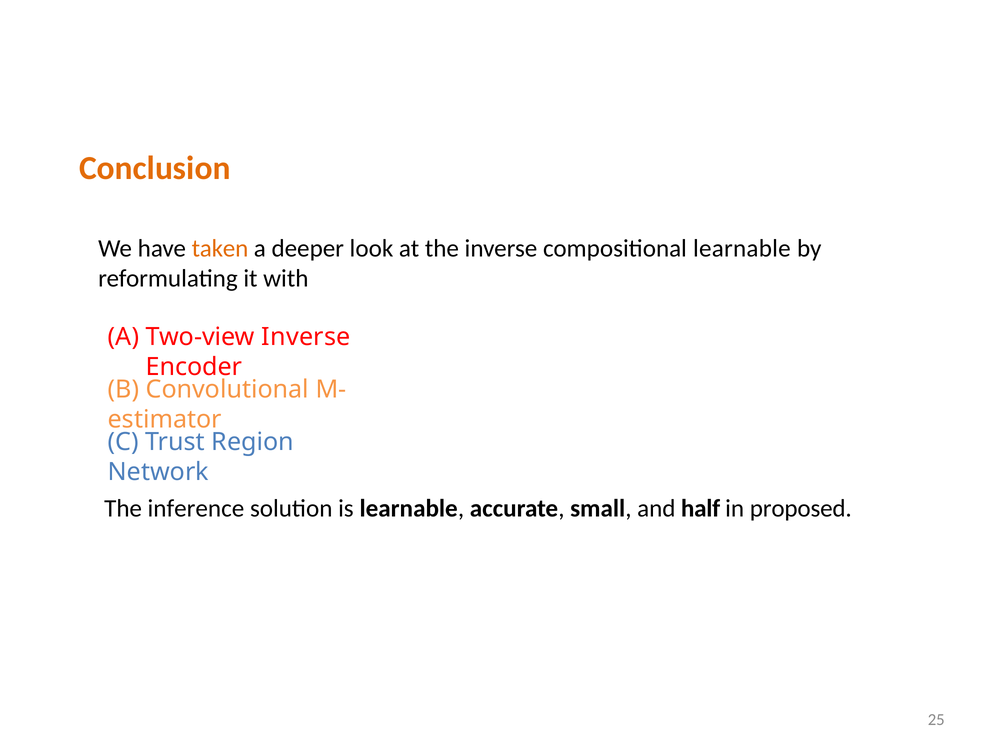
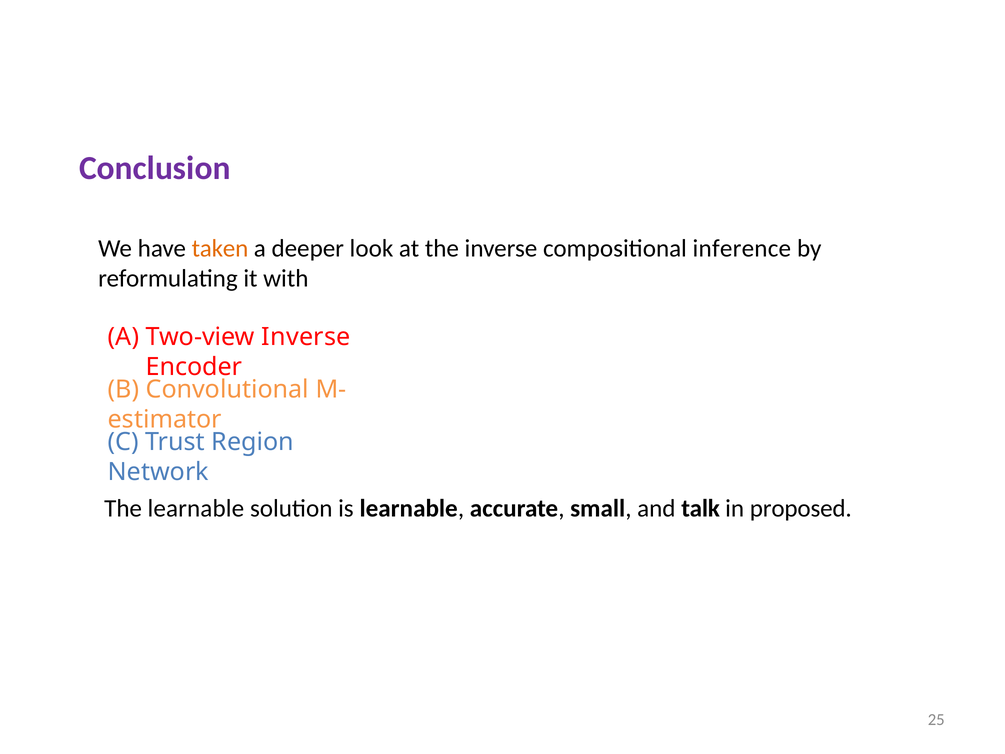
Conclusion colour: orange -> purple (155, 168)
compositional learnable: learnable -> inference (742, 248)
The inference: inference -> learnable (196, 508)
half: half -> talk (701, 508)
